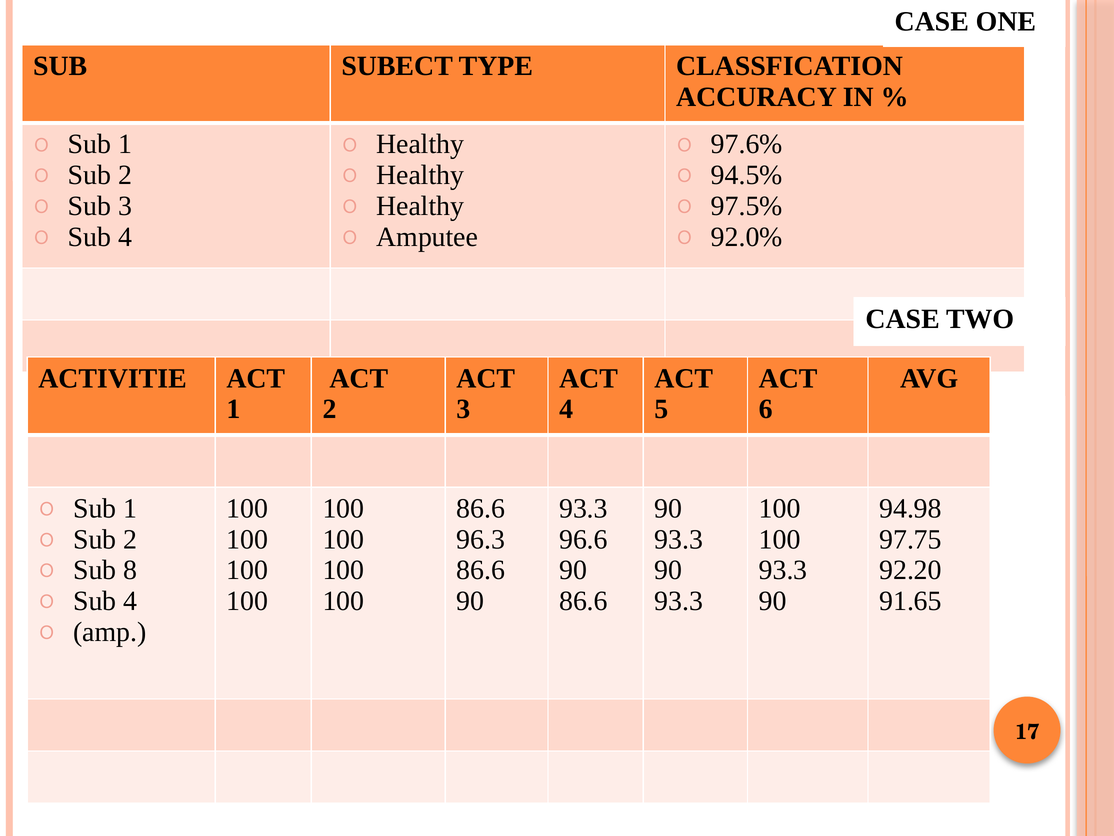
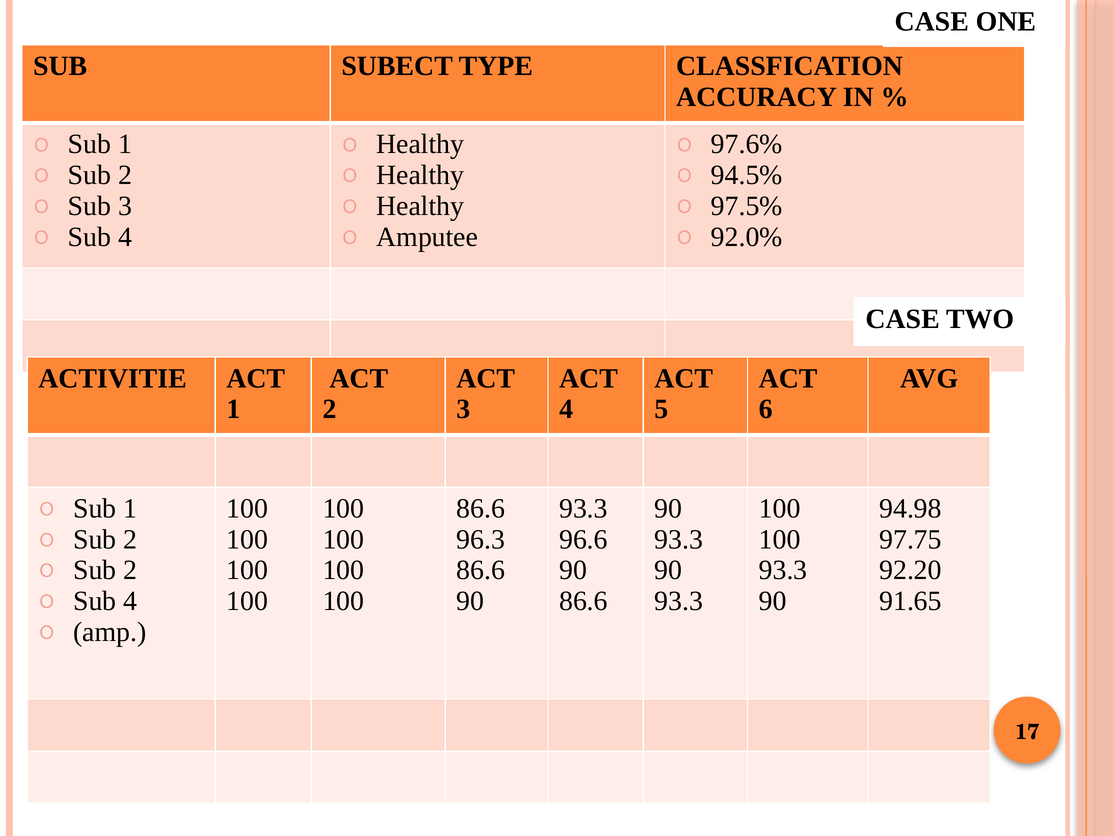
8: 8 -> 2 (130, 570)
